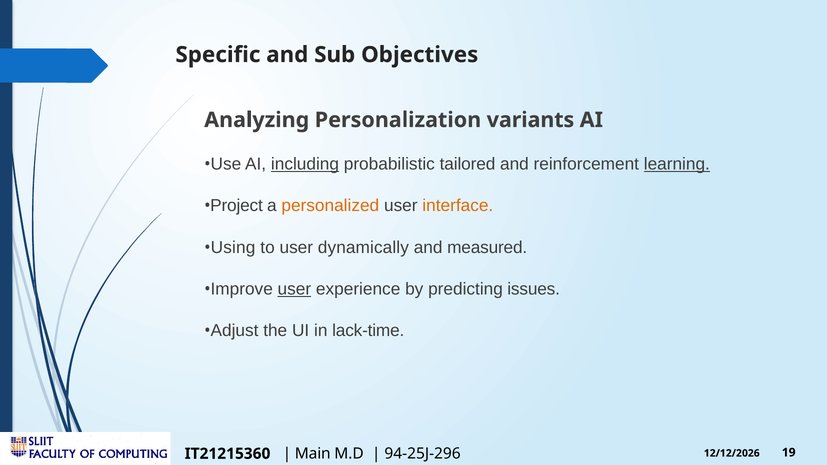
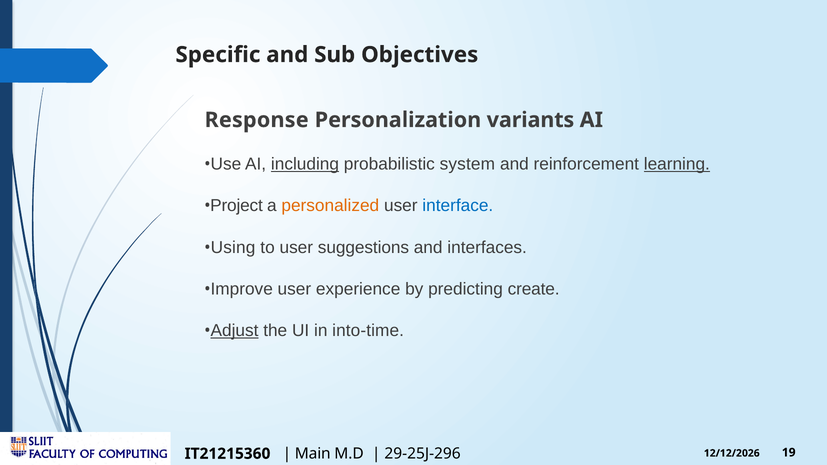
Analyzing: Analyzing -> Response (257, 120)
tailored: tailored -> system (467, 164)
interface colour: orange -> blue (458, 206)
dynamically: dynamically -> suggestions (363, 247)
measured: measured -> interfaces (487, 247)
user underline: present -> none (294, 289)
issues: issues -> create (534, 289)
Adjust underline: none -> present (235, 331)
lack-time: lack-time -> into-time (368, 331)
94-25J-296: 94-25J-296 -> 29-25J-296 (423, 454)
